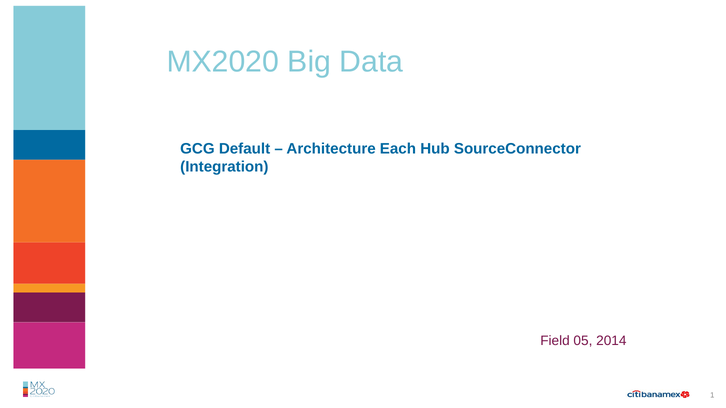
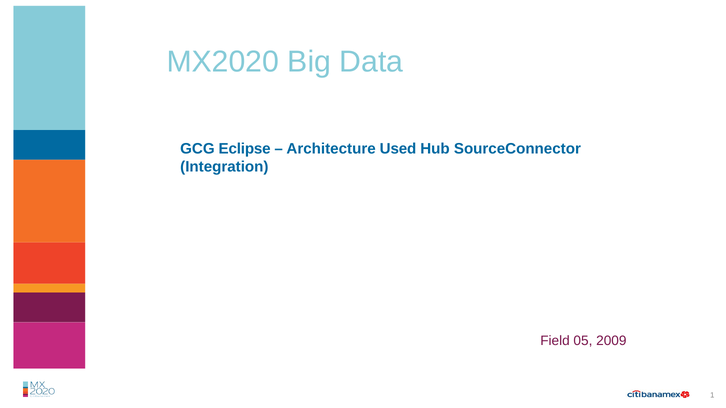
Default: Default -> Eclipse (245, 149)
Each: Each -> Used (398, 149)
2014: 2014 -> 2009 (611, 341)
